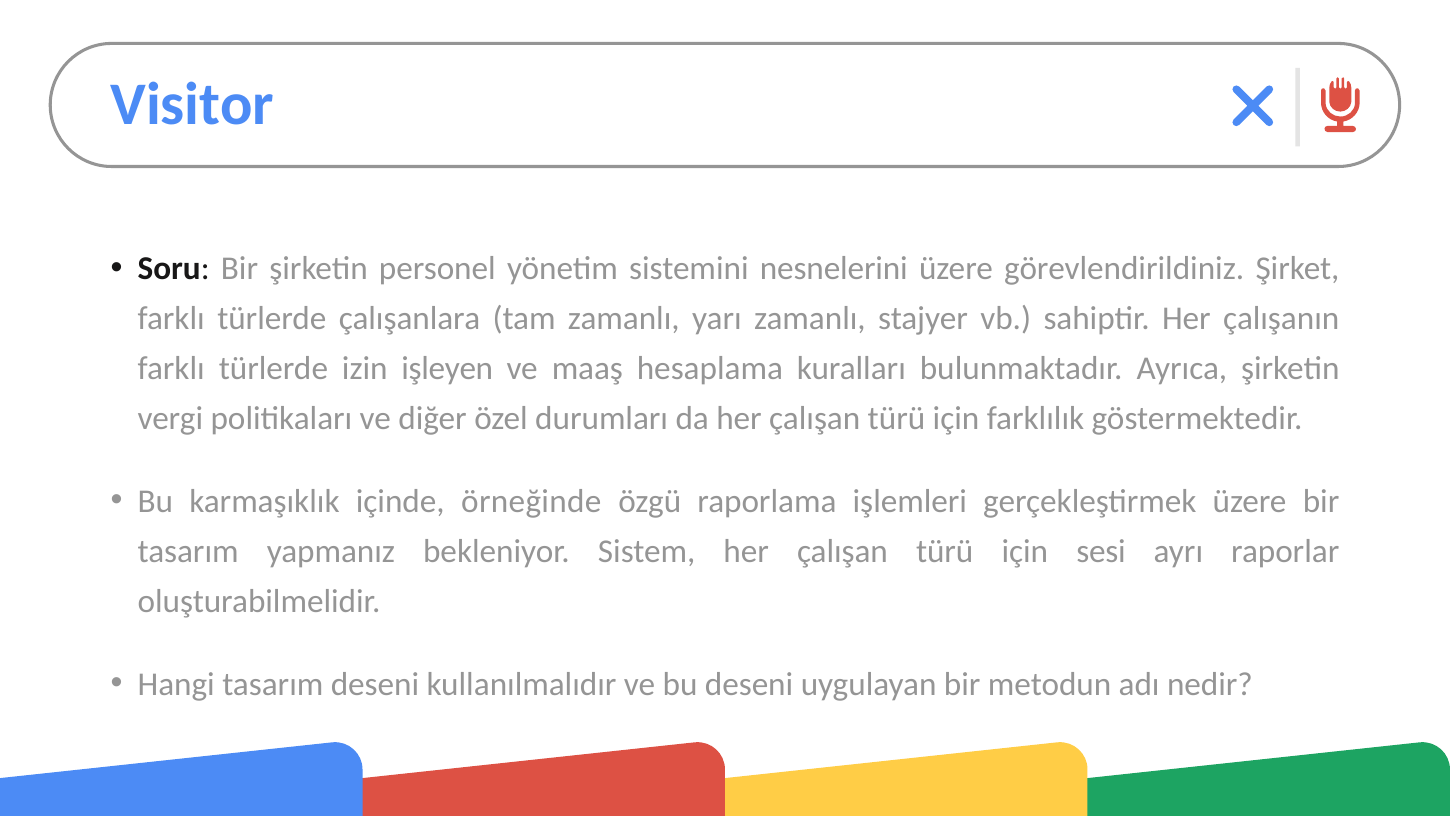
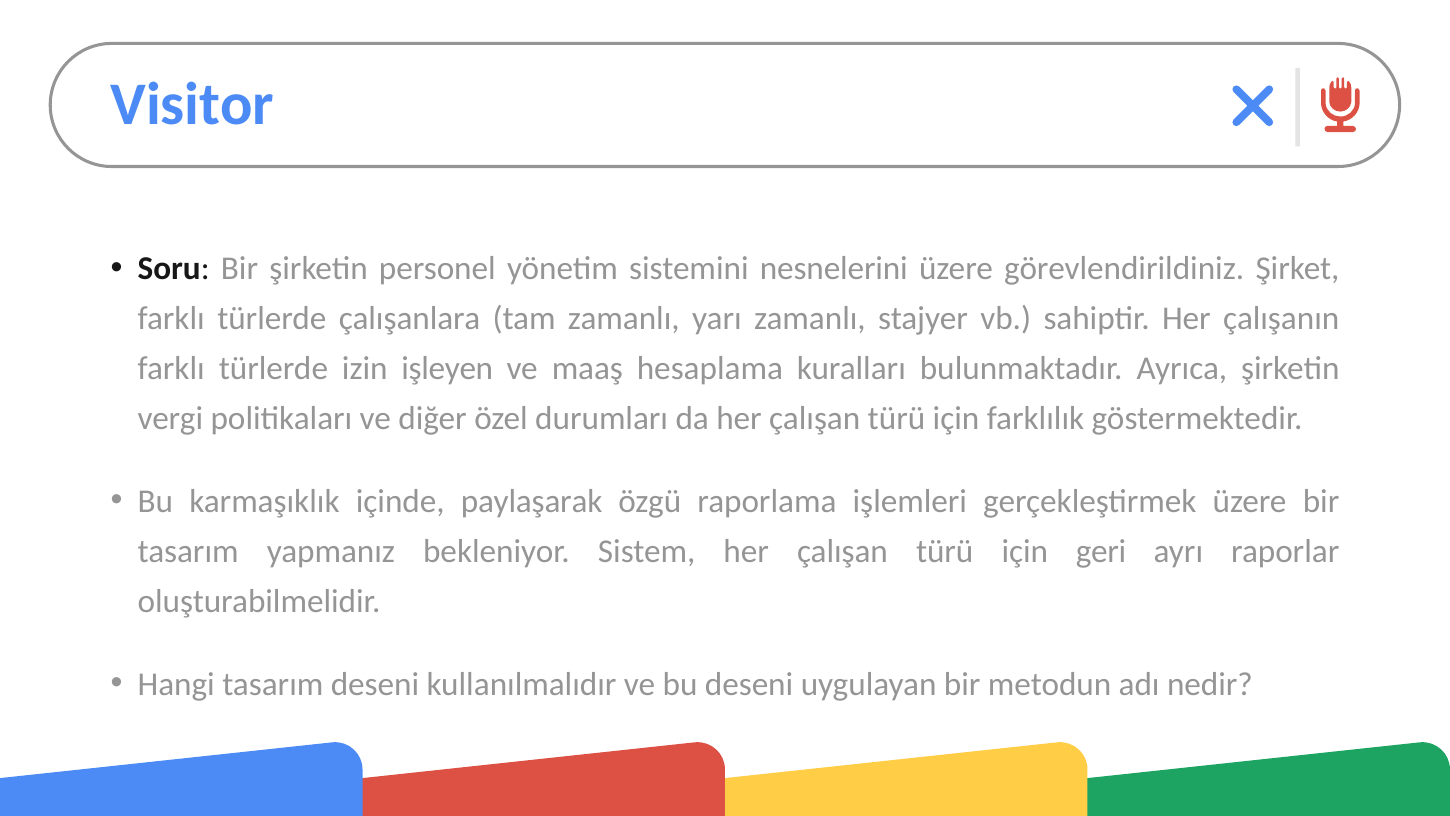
örneğinde: örneğinde -> paylaşarak (532, 501)
sesi: sesi -> geri (1101, 551)
